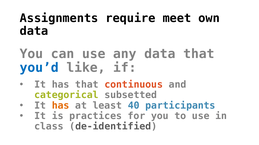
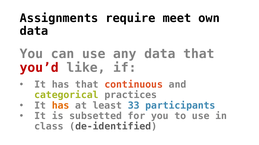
you’d colour: blue -> red (39, 68)
subsetted: subsetted -> practices (131, 95)
40: 40 -> 33 (134, 106)
practices: practices -> subsetted (96, 116)
